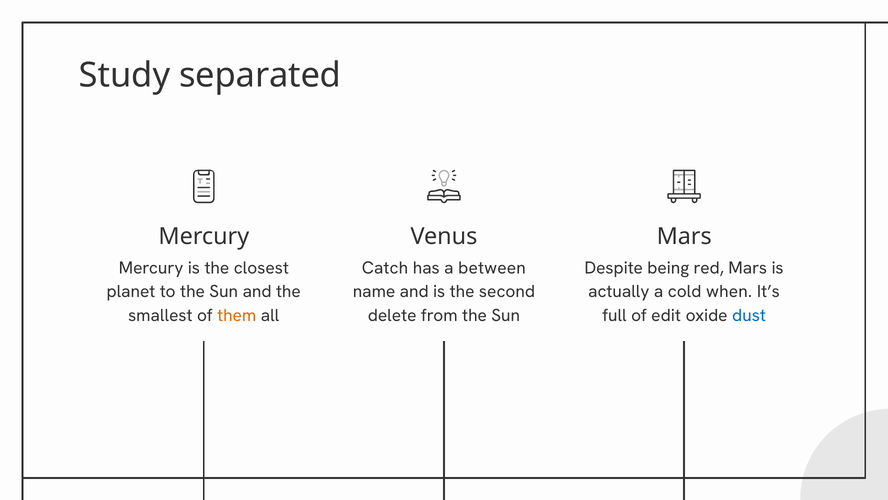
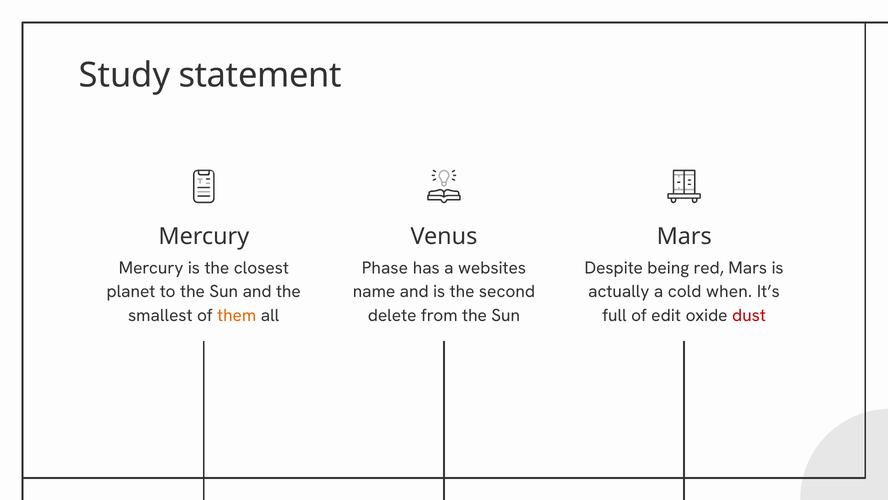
separated: separated -> statement (260, 75)
Catch: Catch -> Phase (385, 268)
between: between -> websites (492, 268)
dust colour: blue -> red (749, 315)
